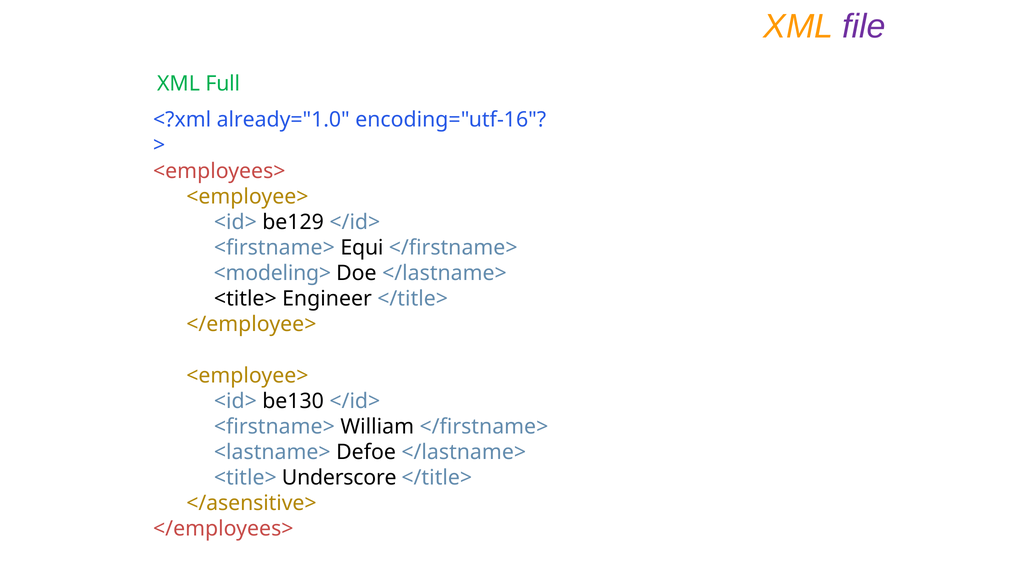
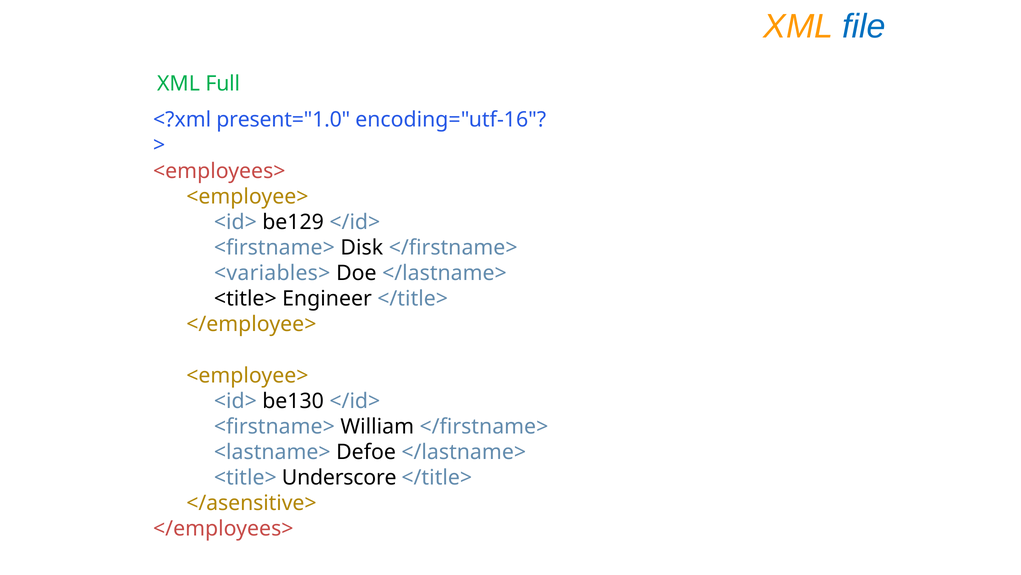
file colour: purple -> blue (864, 27)
already="1.0: already="1.0 -> present="1.0 (283, 120)
Equi: Equi -> Disk (362, 247)
<modeling>: <modeling> -> <variables> (272, 273)
